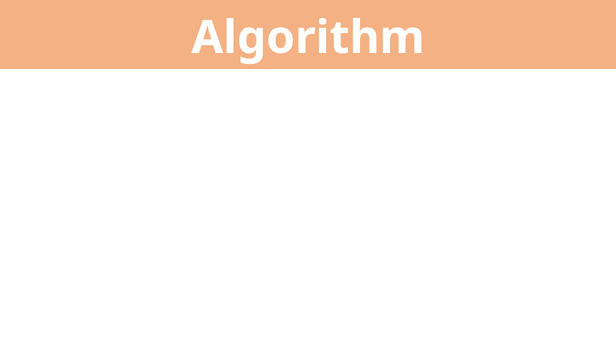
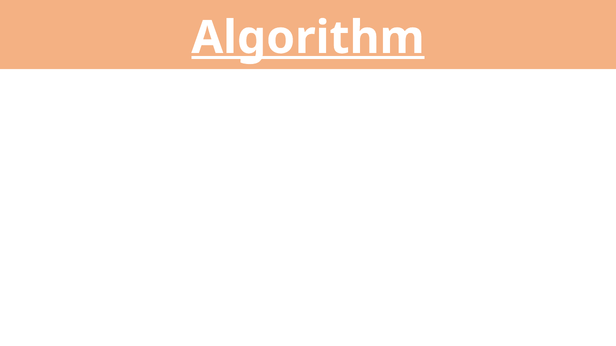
Algorithm underline: none -> present (308, 38)
